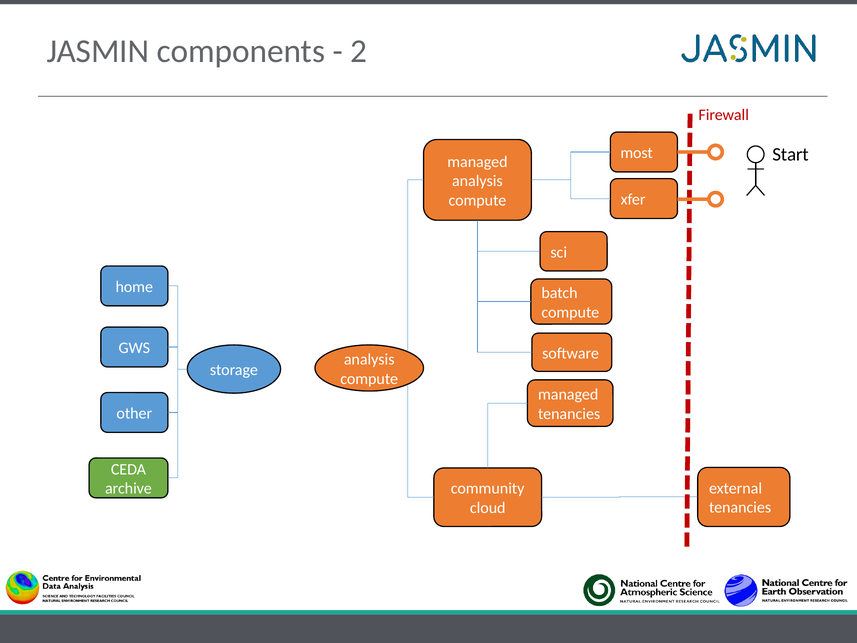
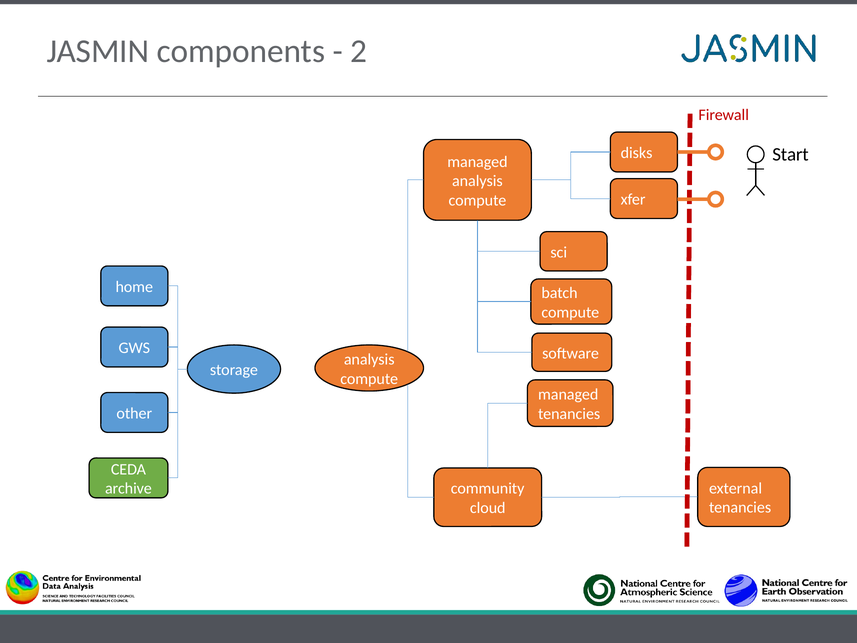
most: most -> disks (637, 153)
